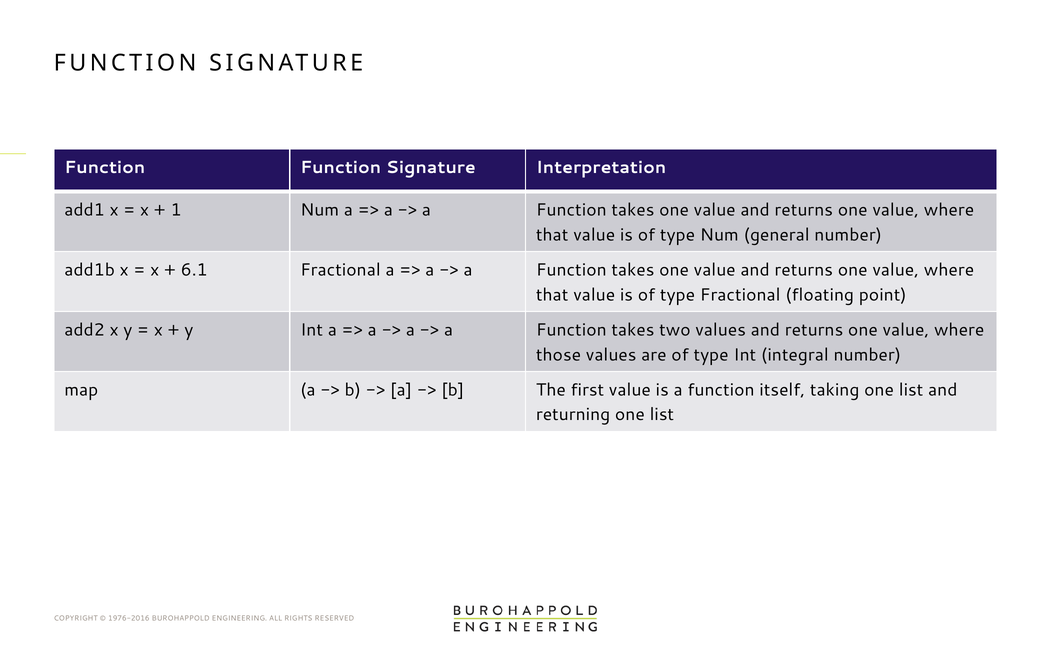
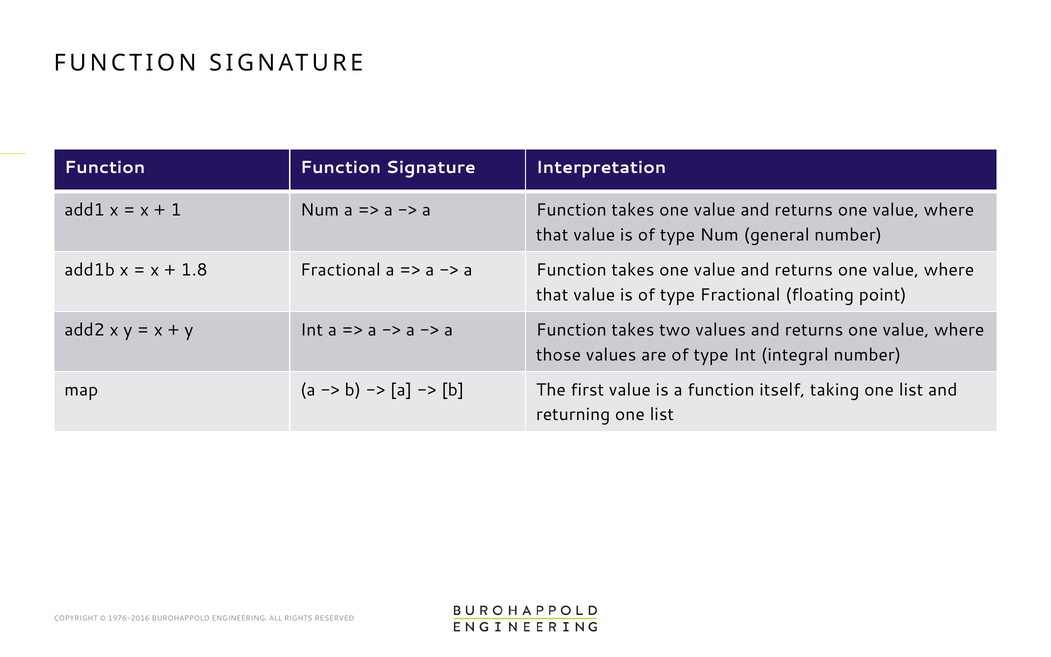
6.1: 6.1 -> 1.8 (194, 270)
